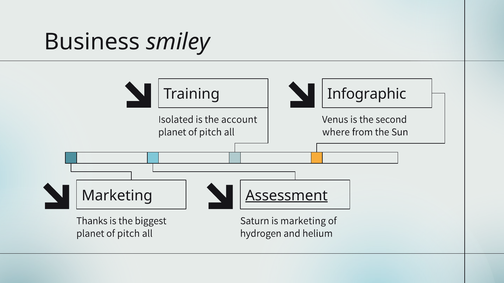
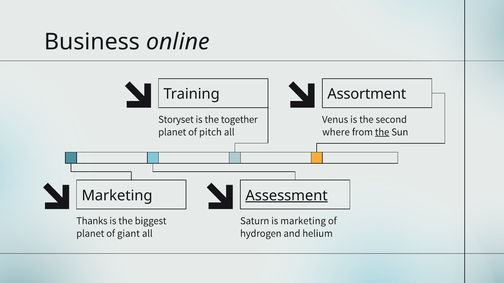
smiley: smiley -> online (178, 42)
Infographic: Infographic -> Assortment (367, 94)
Isolated: Isolated -> Storyset (176, 120)
account: account -> together (239, 120)
the underline: none -> present (382, 132)
pitch: pitch -> giant (128, 234)
